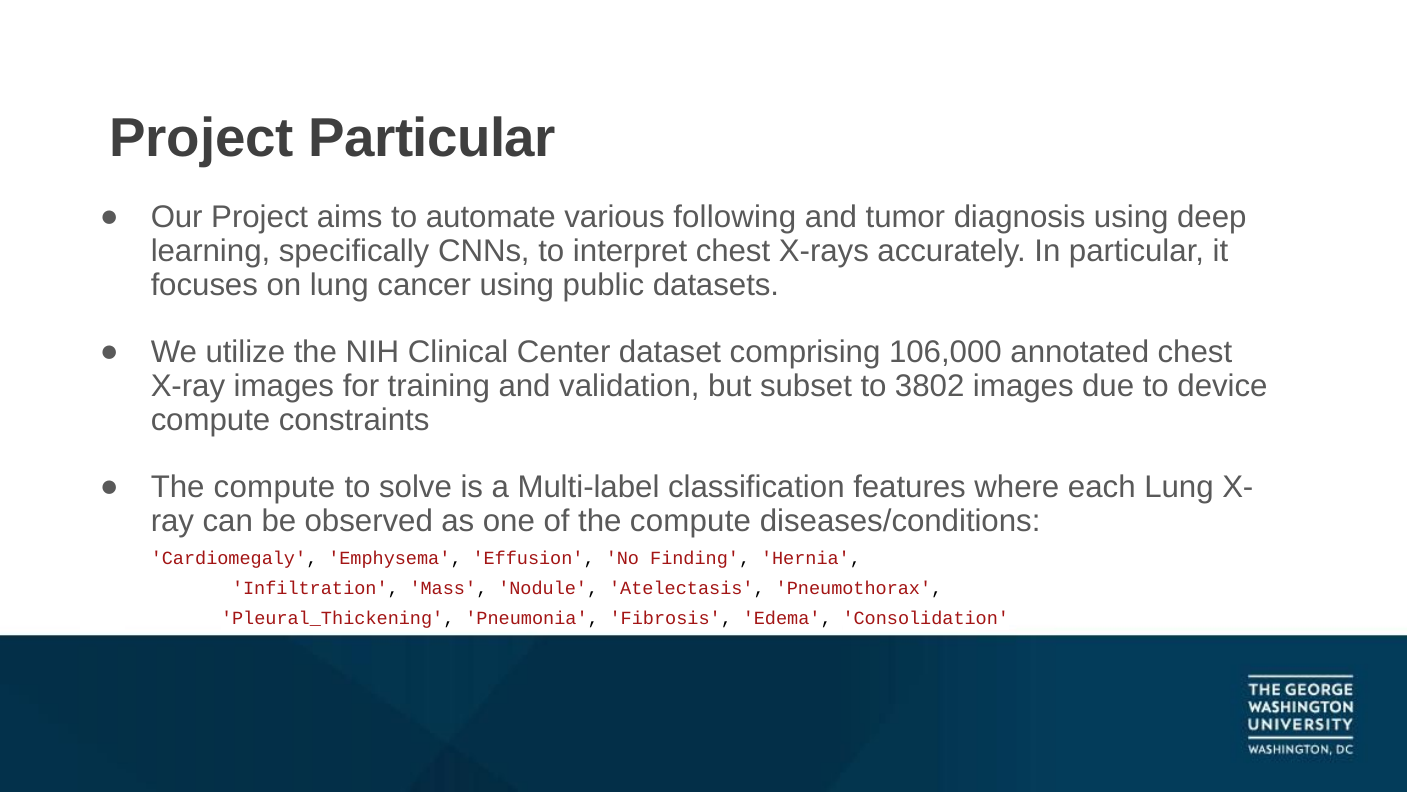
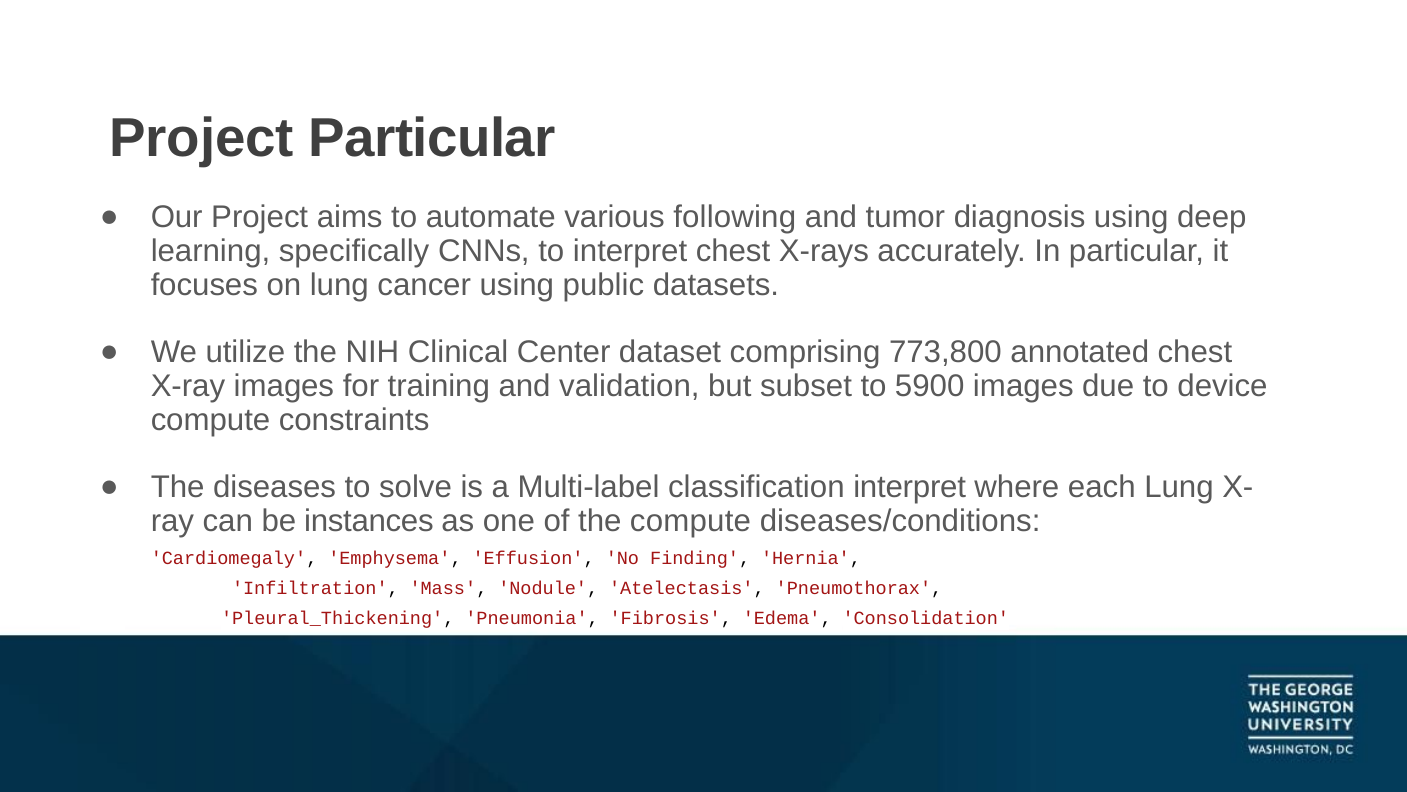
106,000: 106,000 -> 773,800 (945, 352)
3802: 3802 -> 5900 (930, 386)
compute: compute -> diseases (275, 487)
classification features: features -> interpret (910, 487)
observed: observed -> instances (369, 521)
